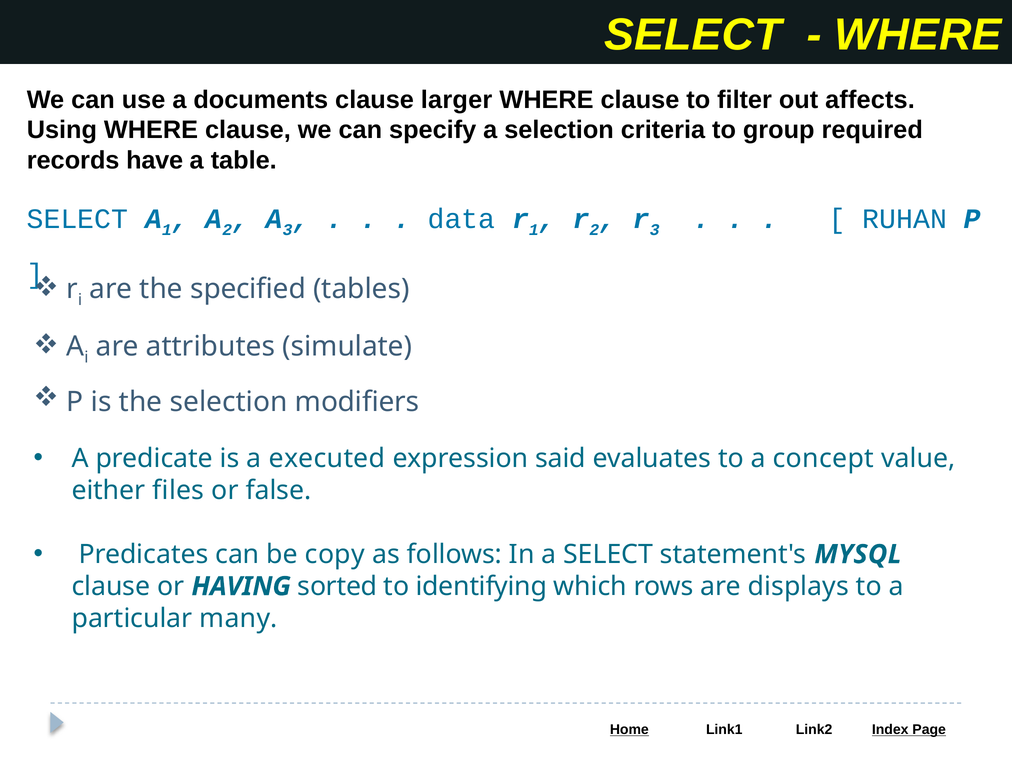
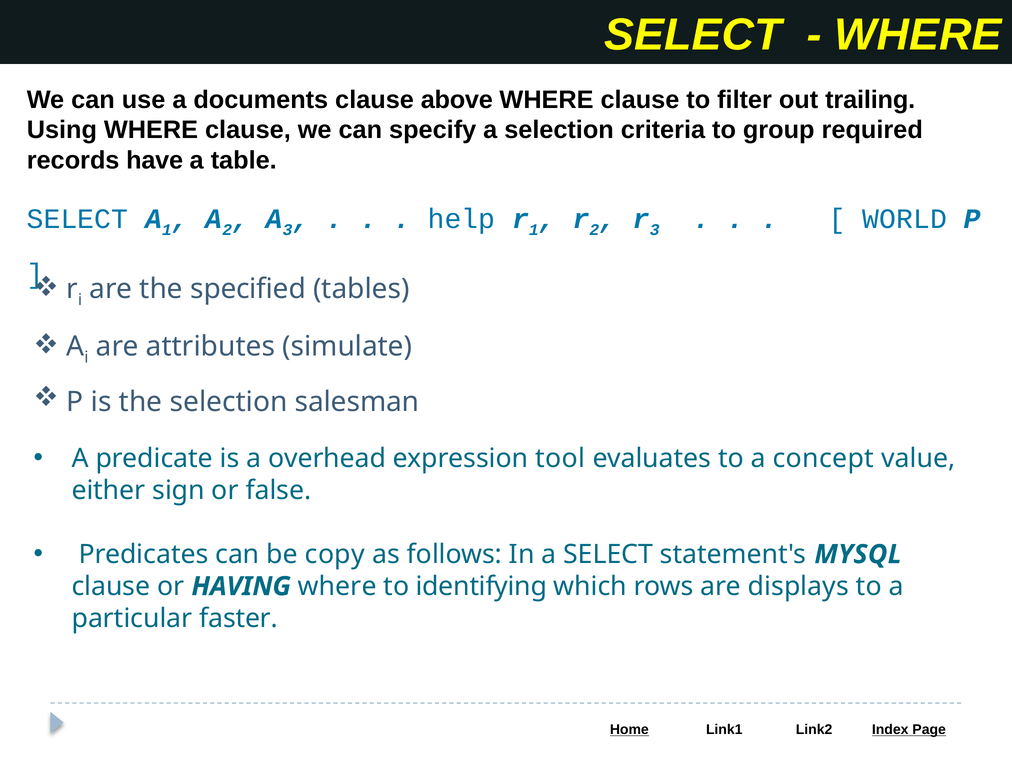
larger: larger -> above (457, 100)
affects: affects -> trailing (870, 100)
data: data -> help (461, 219)
RUHAN: RUHAN -> WORLD (905, 219)
modifiers: modifiers -> salesman (357, 402)
executed: executed -> overhead (327, 458)
said: said -> tool (560, 458)
files: files -> sign (179, 490)
HAVING sorted: sorted -> where (337, 586)
many: many -> faster (239, 618)
